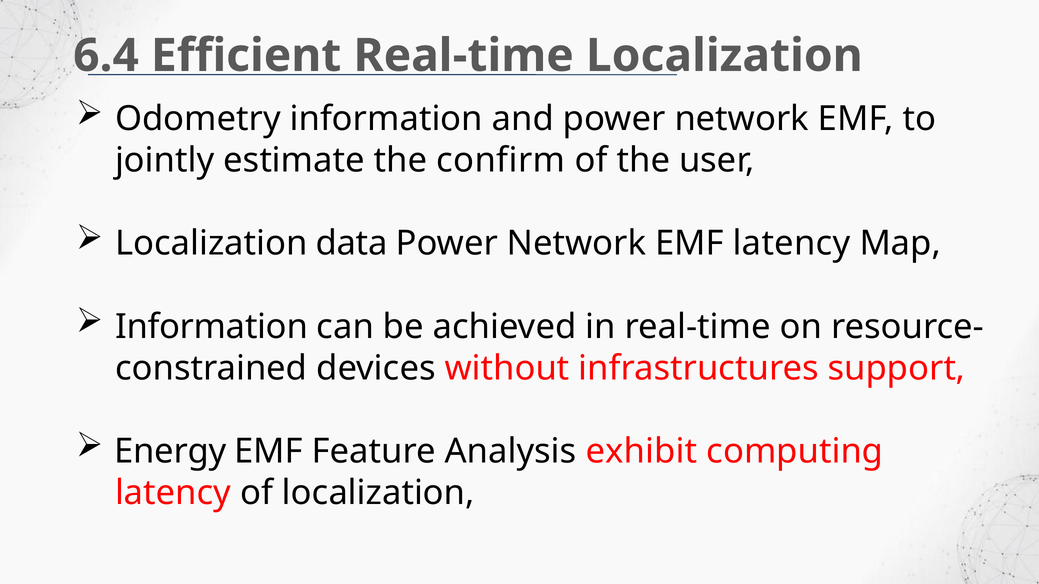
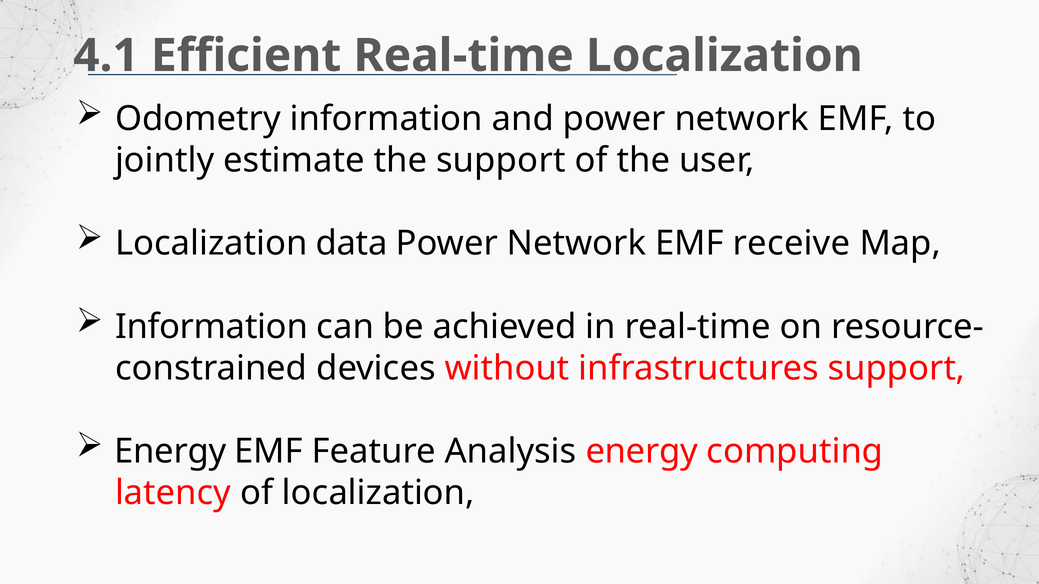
6.4: 6.4 -> 4.1 (106, 56)
the confirm: confirm -> support (501, 161)
EMF latency: latency -> receive (792, 244)
Analysis exhibit: exhibit -> energy (642, 452)
